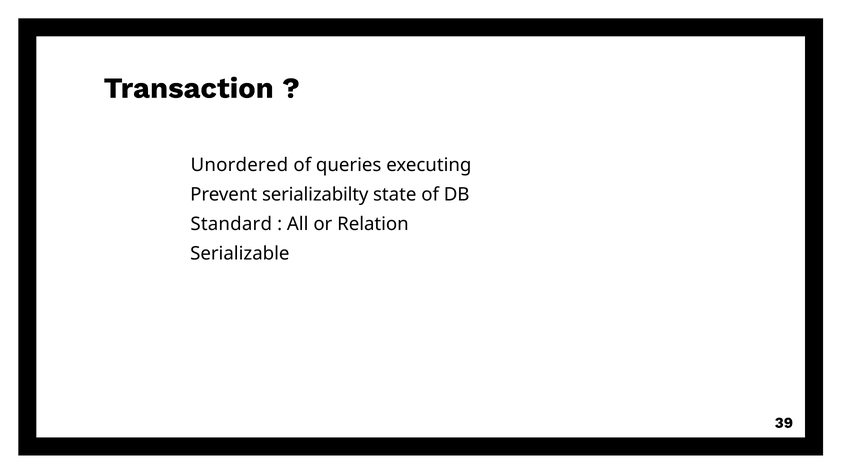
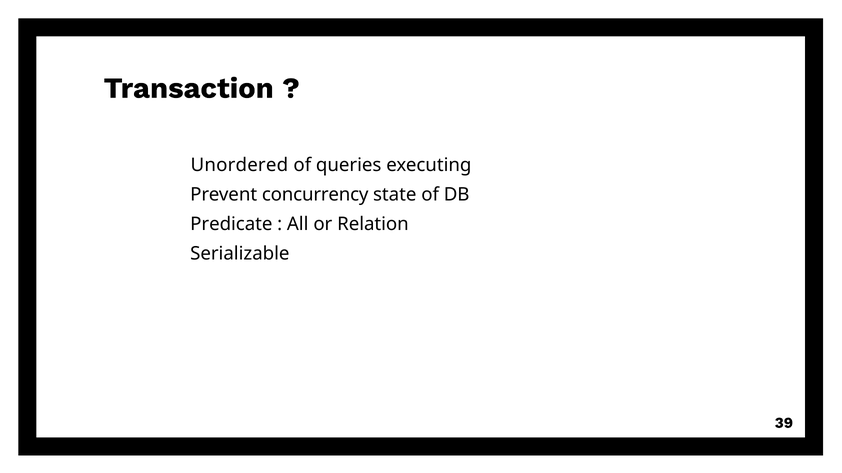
serializabilty: serializabilty -> concurrency (315, 195)
Standard: Standard -> Predicate (231, 224)
